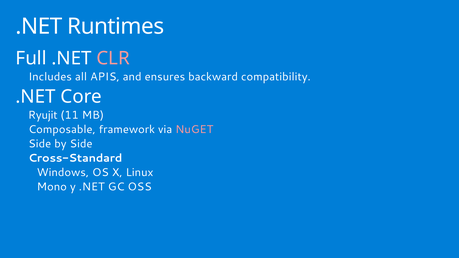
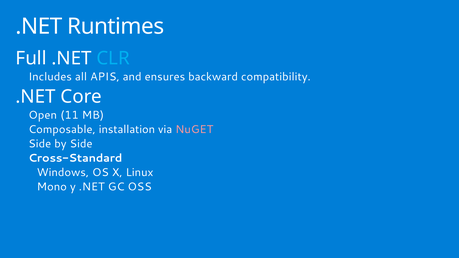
CLR colour: pink -> light blue (113, 58)
Ryujit: Ryujit -> Open (43, 115)
framework: framework -> installation (127, 130)
